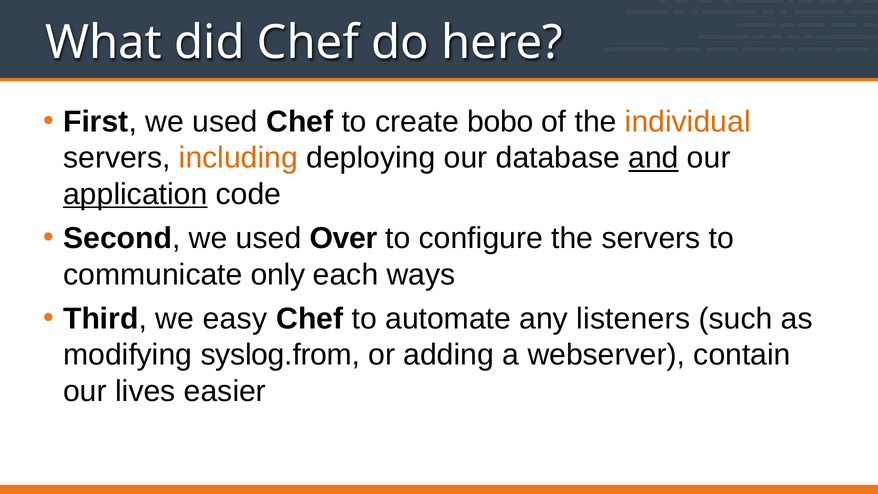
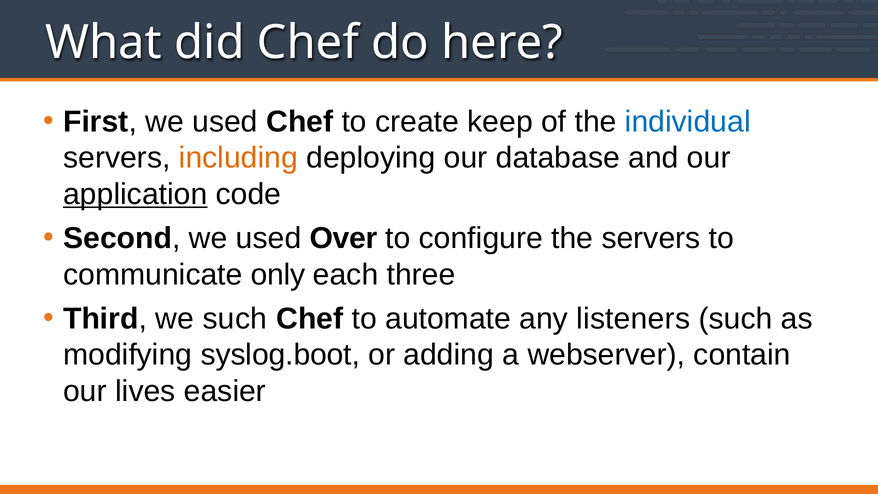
bobo: bobo -> keep (500, 122)
individual colour: orange -> blue (688, 122)
and underline: present -> none (653, 158)
ways: ways -> three (421, 275)
we easy: easy -> such (235, 319)
syslog.from: syslog.from -> syslog.boot (280, 355)
